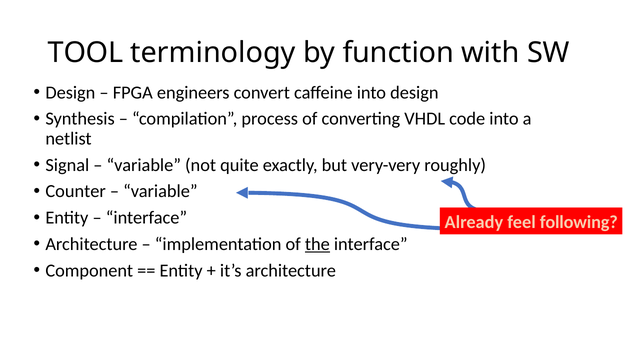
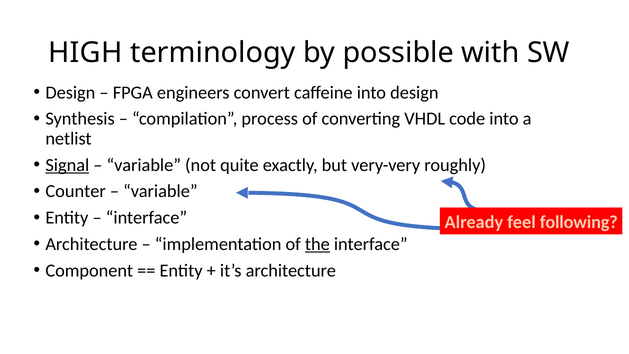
TOOL: TOOL -> HIGH (85, 53)
function: function -> possible (398, 53)
Signal underline: none -> present (67, 165)
